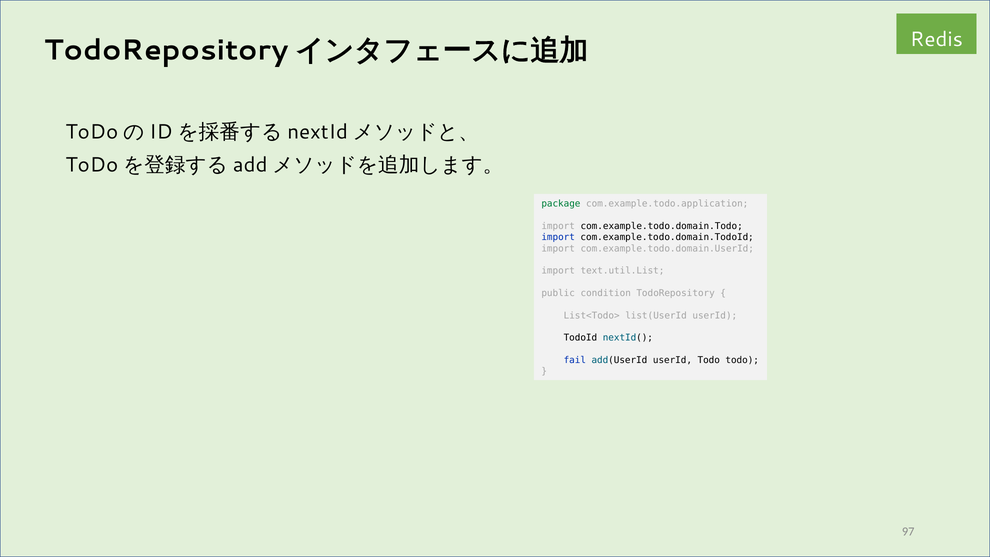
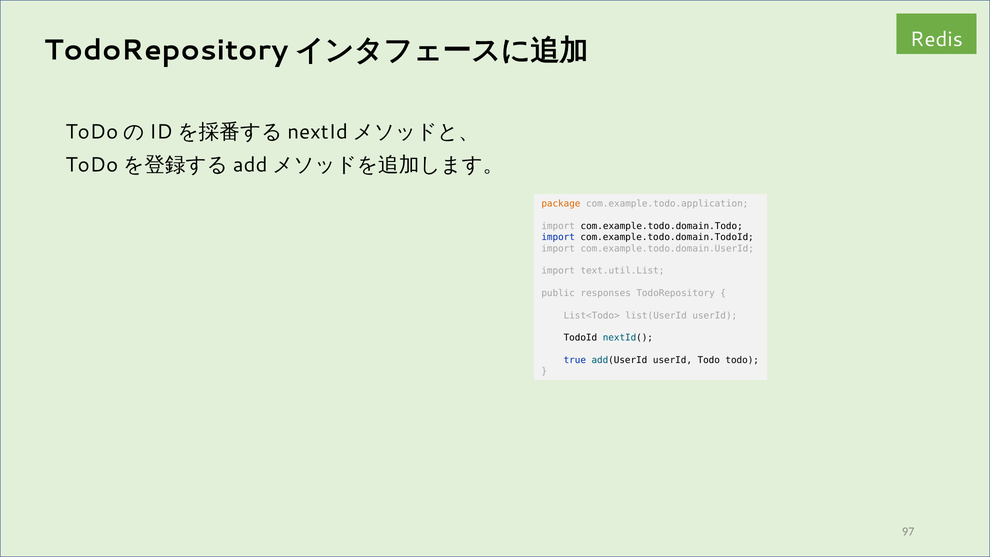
package colour: green -> orange (561, 204)
condition: condition -> responses (606, 293)
fail: fail -> true (575, 360)
